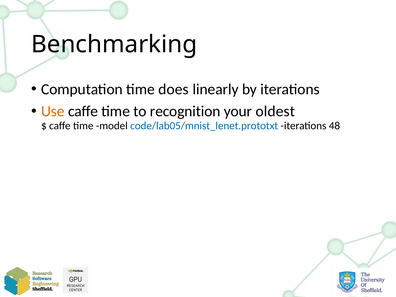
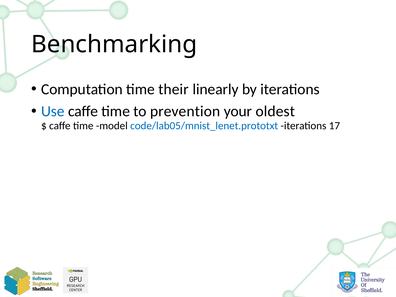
does: does -> their (174, 89)
Use colour: orange -> blue (53, 111)
recognition: recognition -> prevention (185, 111)
48: 48 -> 17 (334, 126)
